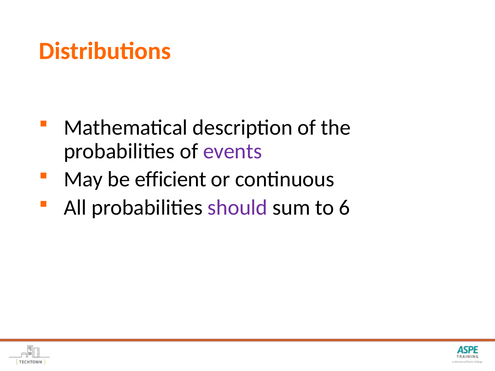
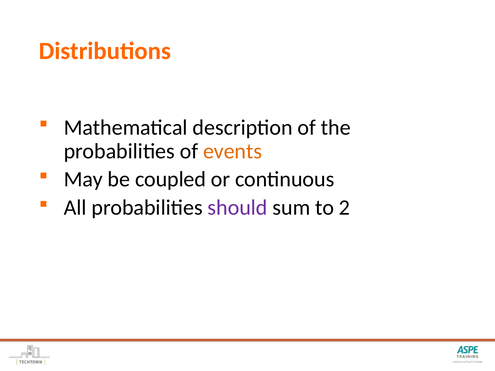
events colour: purple -> orange (233, 151)
efficient: efficient -> coupled (171, 180)
6: 6 -> 2 (345, 208)
